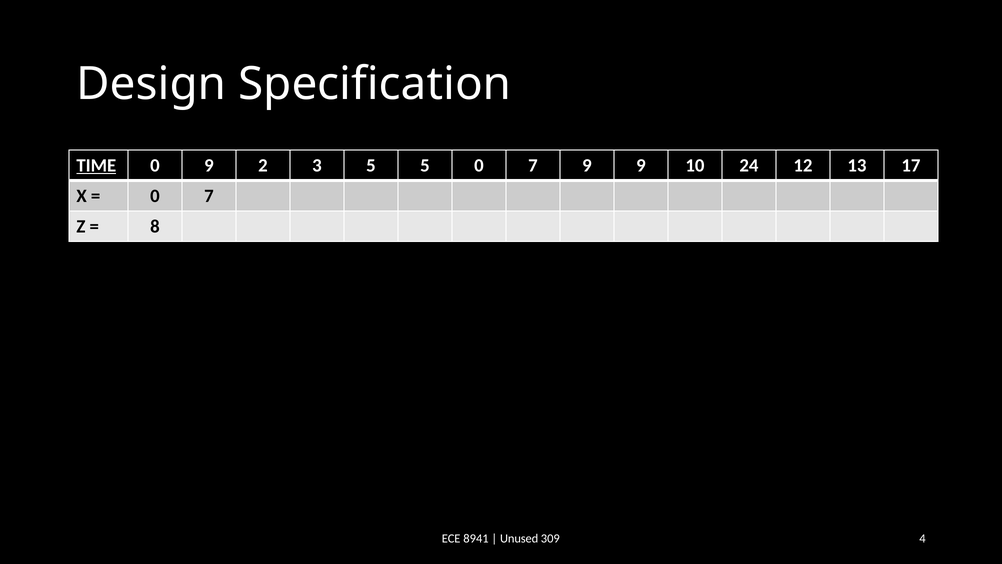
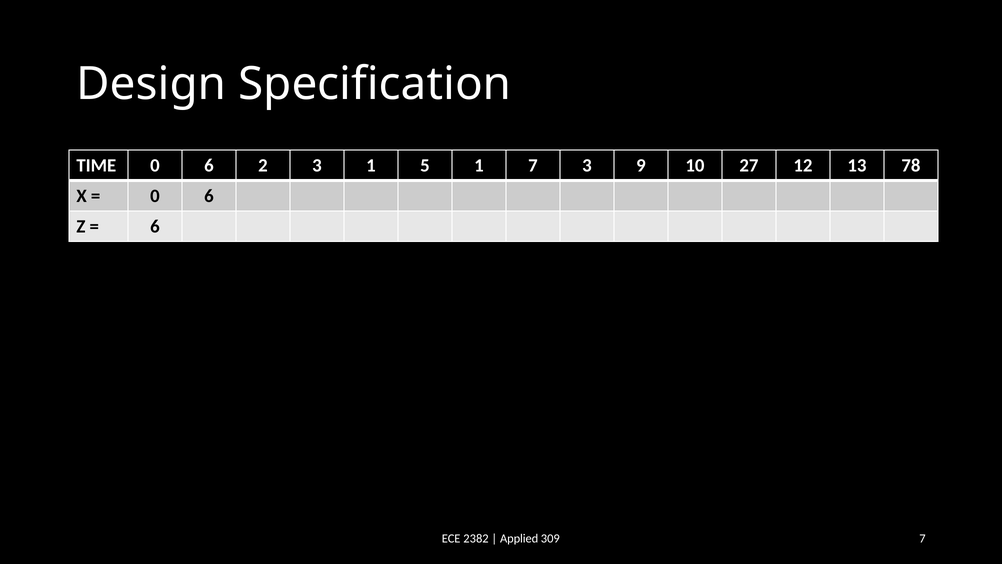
TIME underline: present -> none (96, 165)
9: 9 -> 6 (209, 165)
3 5: 5 -> 1 (371, 165)
5 0: 0 -> 1 (479, 165)
7 9: 9 -> 3 (587, 165)
24: 24 -> 27 (749, 165)
17: 17 -> 78 (911, 165)
7: 7 -> 6 (209, 196)
8: 8 -> 6 (155, 226)
8941: 8941 -> 2382 (476, 538)
Unused: Unused -> Applied (519, 538)
309 4: 4 -> 7 (922, 538)
